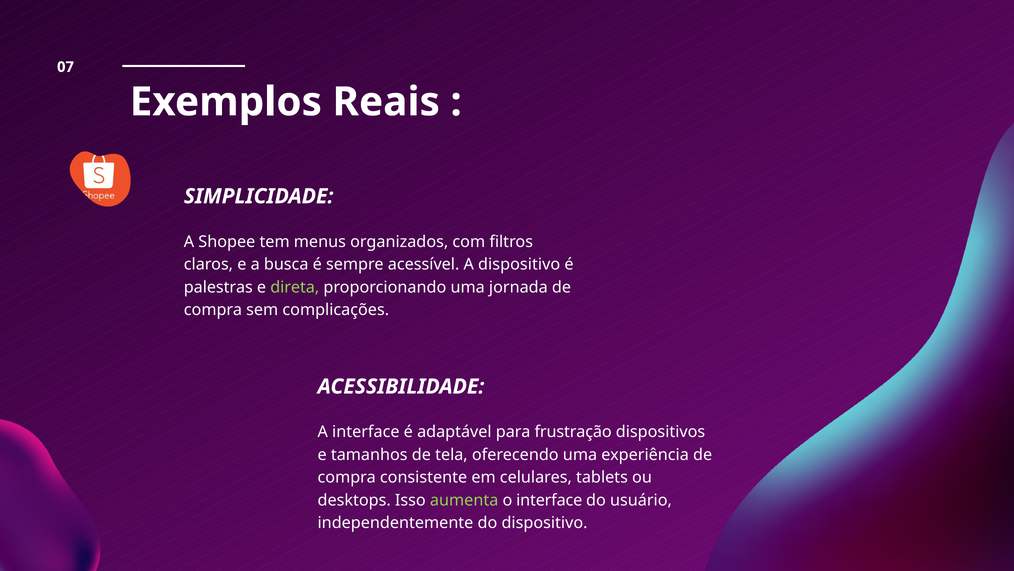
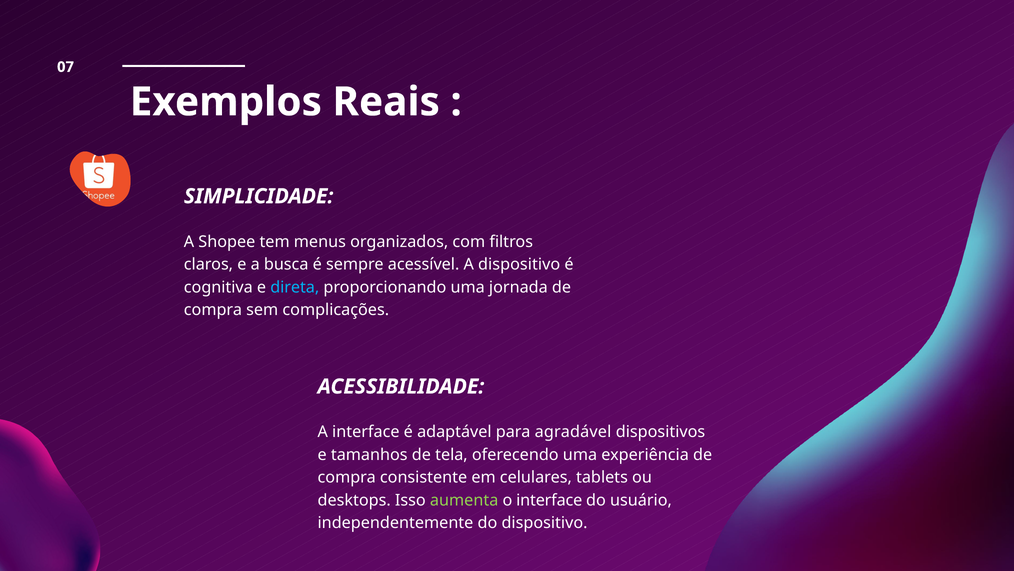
palestras: palestras -> cognitiva (218, 287)
direta colour: light green -> light blue (295, 287)
frustração: frustração -> agradável (573, 432)
